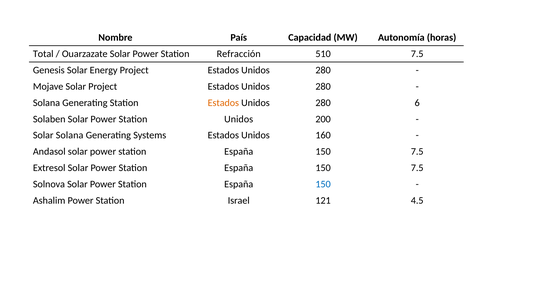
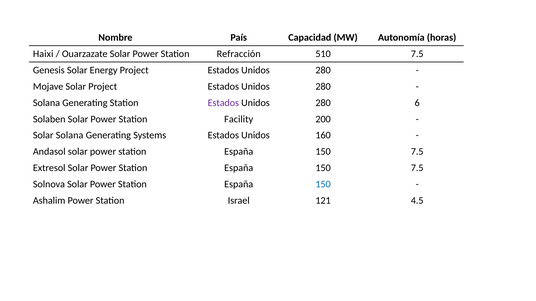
Total: Total -> Haixi (43, 54)
Estados colour: orange -> purple (223, 103)
Station Unidos: Unidos -> Facility (239, 119)
